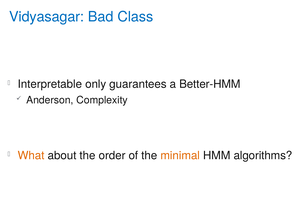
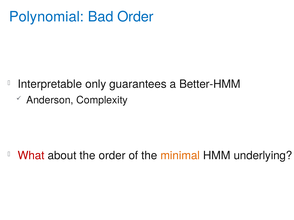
Vidyasagar: Vidyasagar -> Polynomial (46, 17)
Bad Class: Class -> Order (135, 17)
What colour: orange -> red (31, 156)
algorithms: algorithms -> underlying (263, 156)
